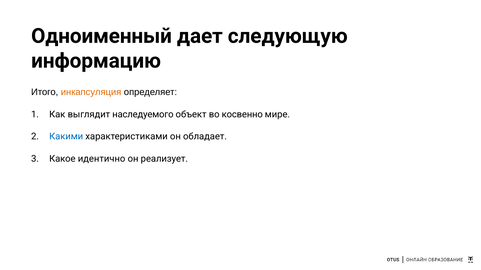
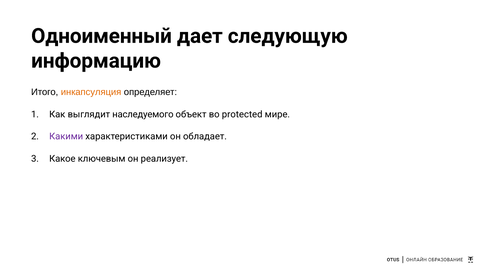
косвенно: косвенно -> protected (242, 115)
Какими colour: blue -> purple (66, 137)
идентично: идентично -> ключевым (102, 159)
